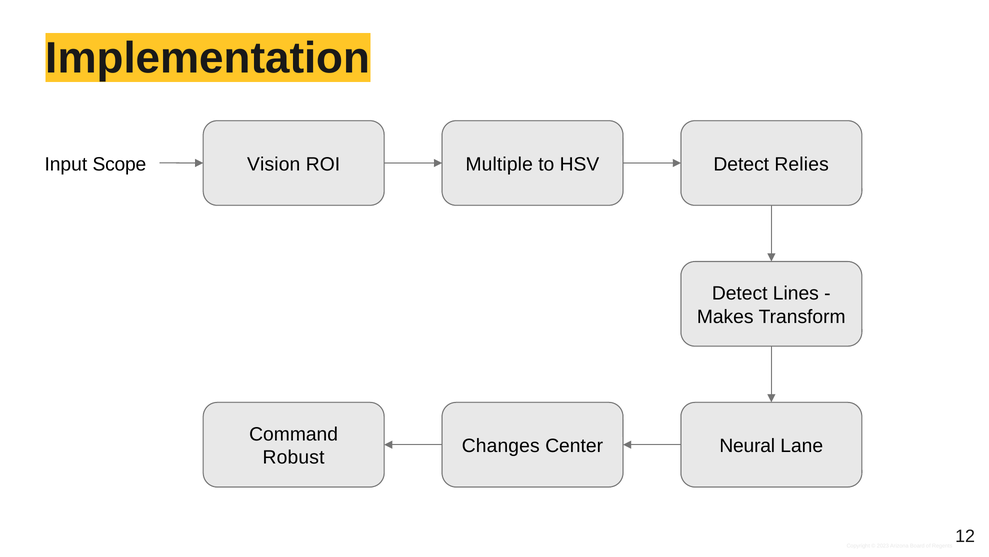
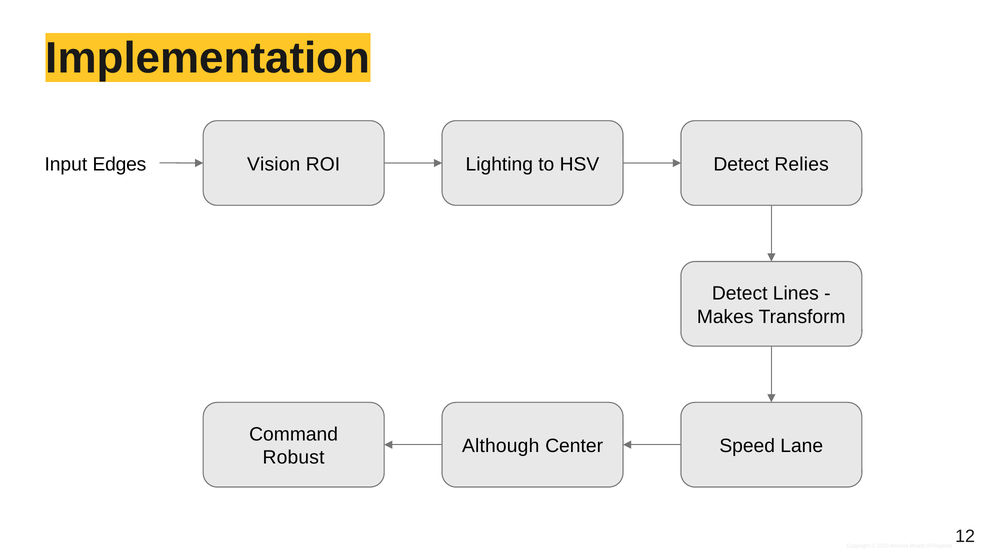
Scope: Scope -> Edges (119, 164)
Multiple: Multiple -> Lighting (499, 164)
Changes: Changes -> Although (501, 445)
Neural: Neural -> Speed (747, 445)
